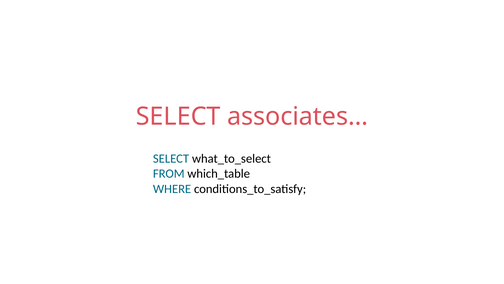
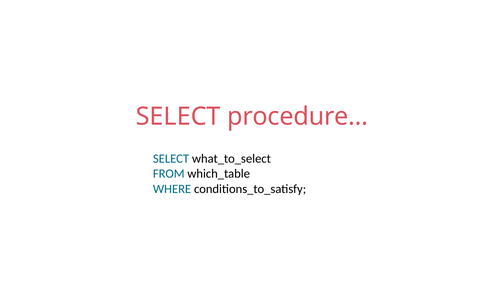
associates…: associates… -> procedure… (298, 116)
